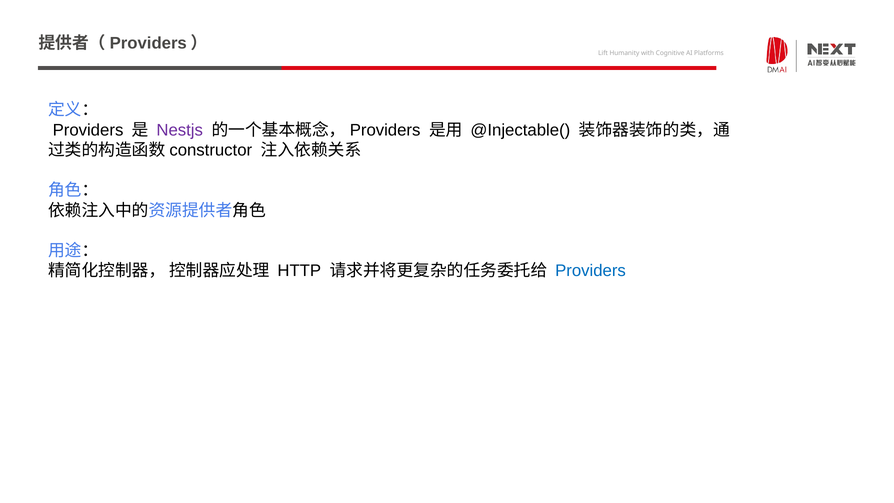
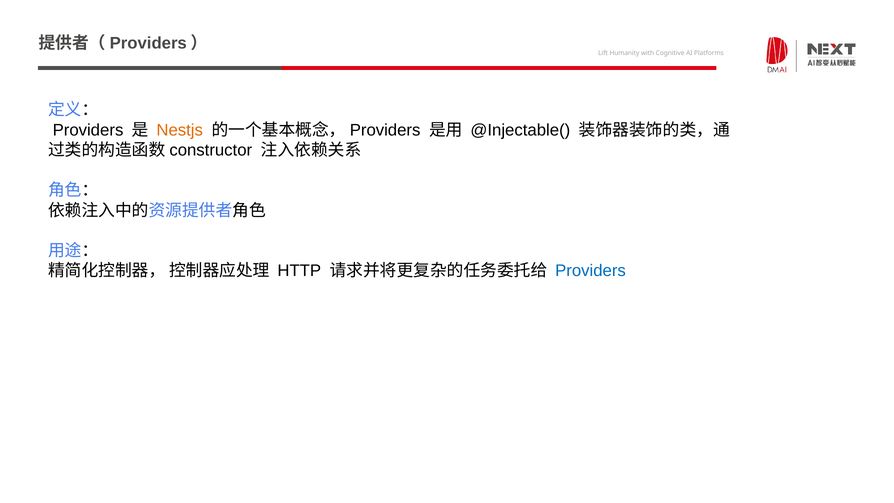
Nestjs colour: purple -> orange (180, 130)
